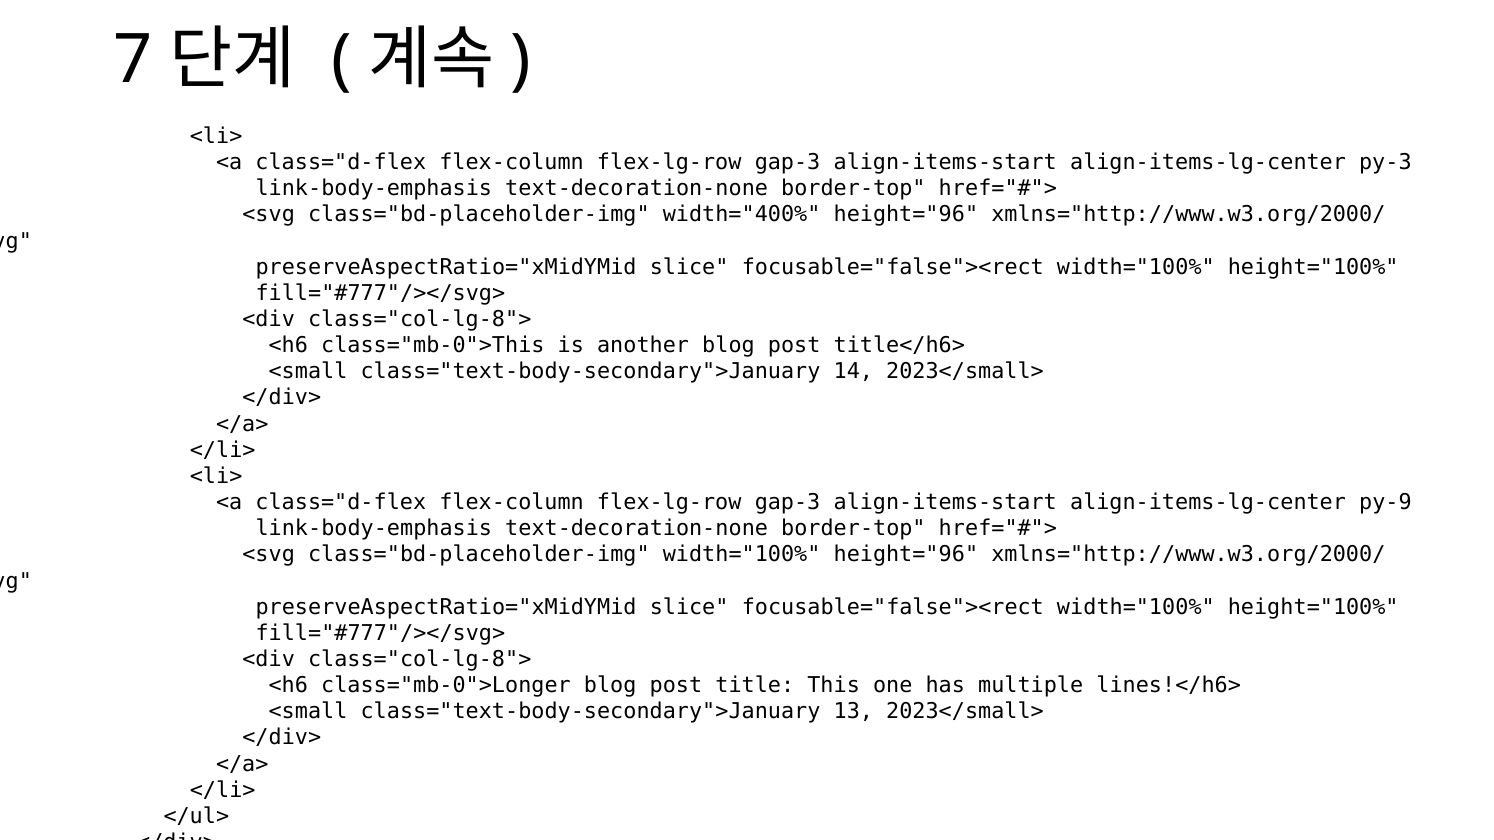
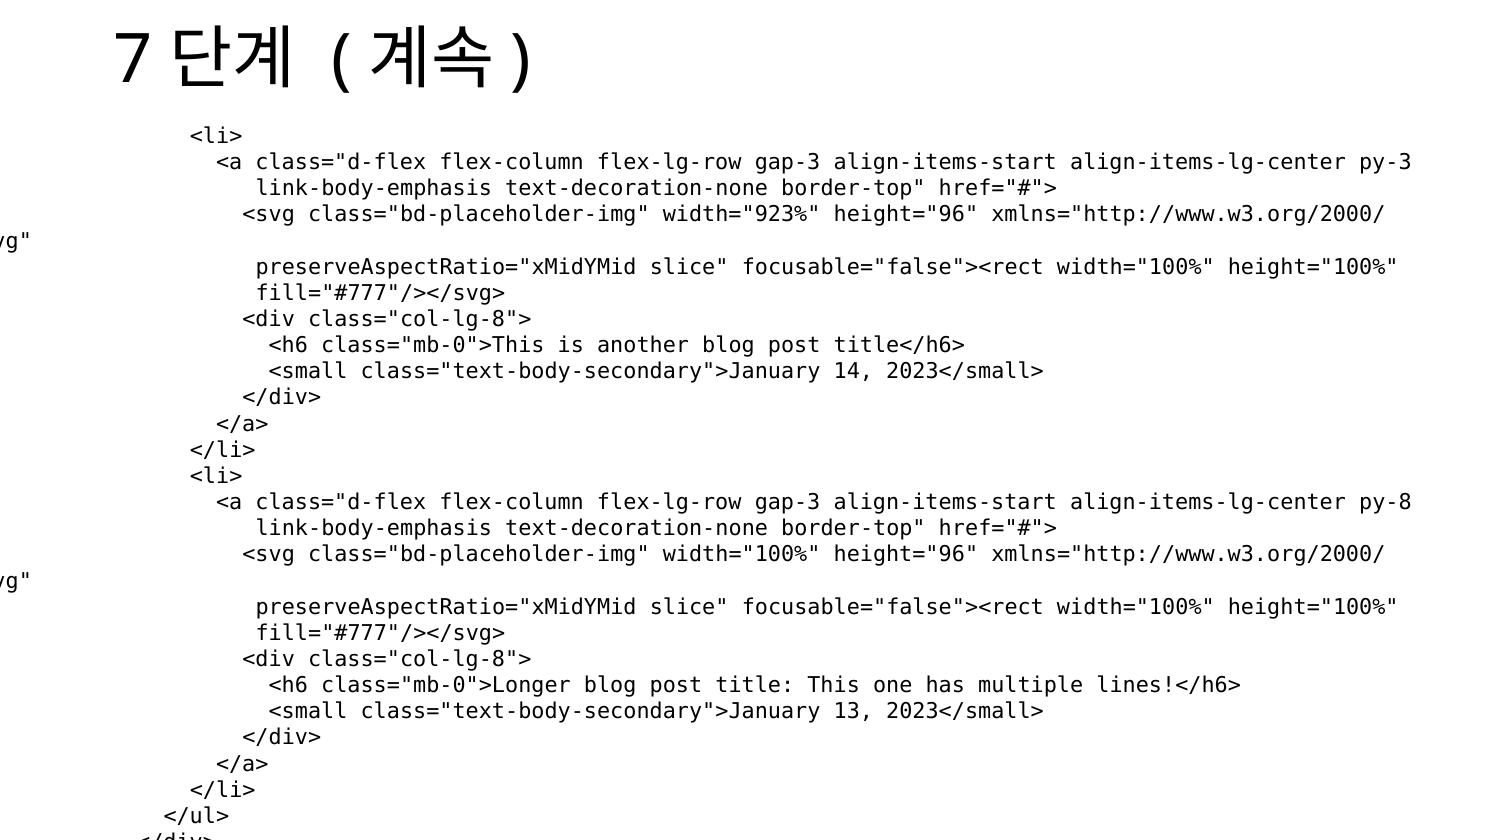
width="400%: width="400% -> width="923% (742, 215)
py-9: py-9 -> py-8 (1385, 503)
